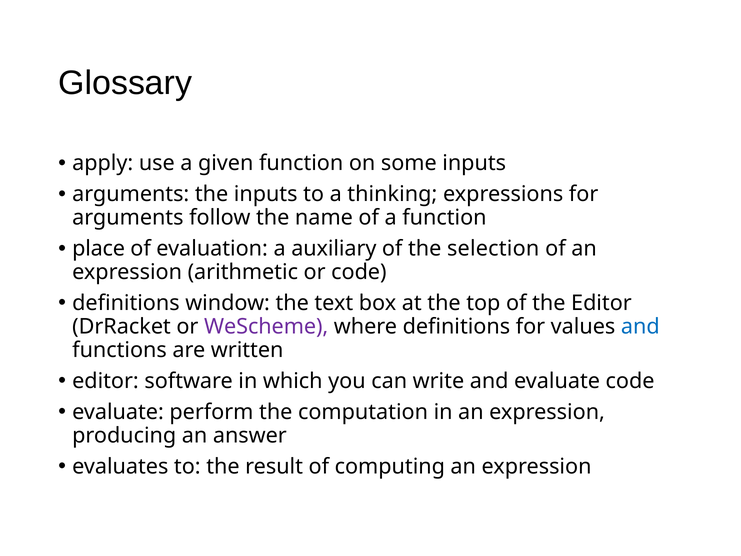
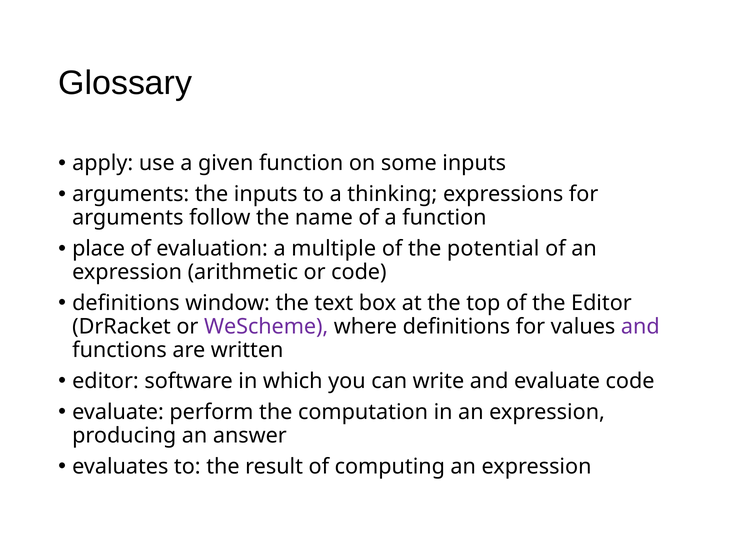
auxiliary: auxiliary -> multiple (334, 249)
selection: selection -> potential (493, 249)
and colour: blue -> purple (640, 326)
